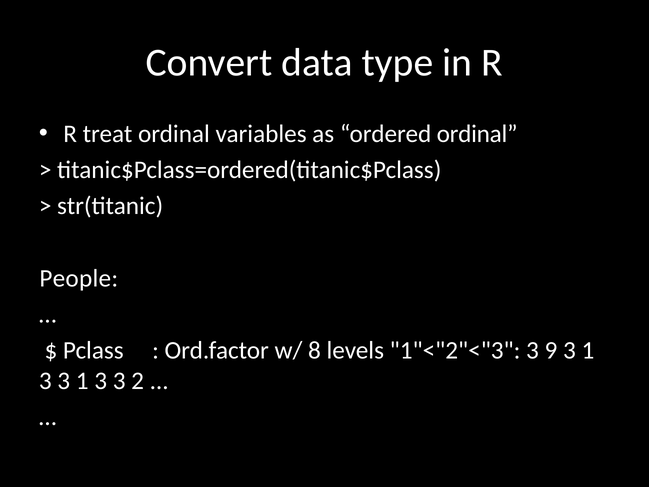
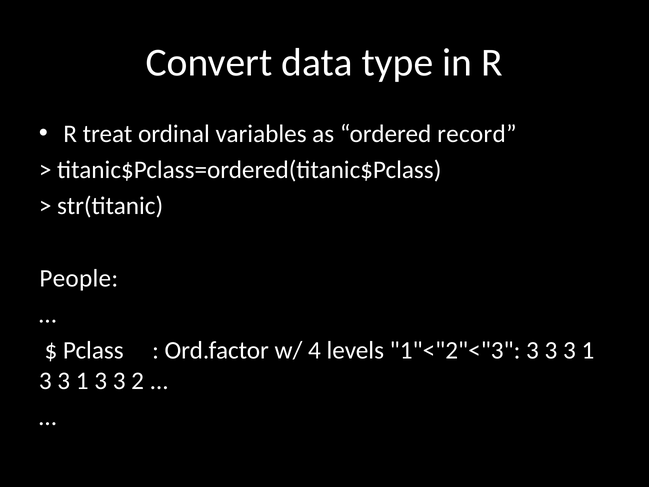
ordered ordinal: ordinal -> record (477, 134)
8: 8 -> 4 (314, 350)
1"<"2"<"3 3 9: 9 -> 3 (551, 350)
